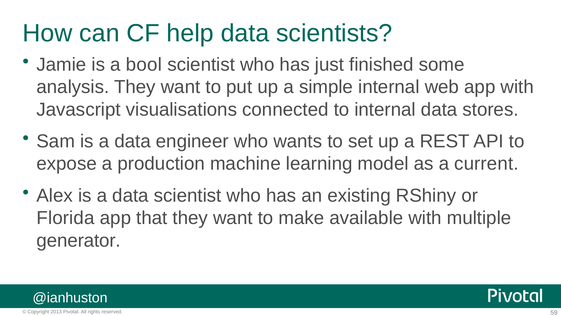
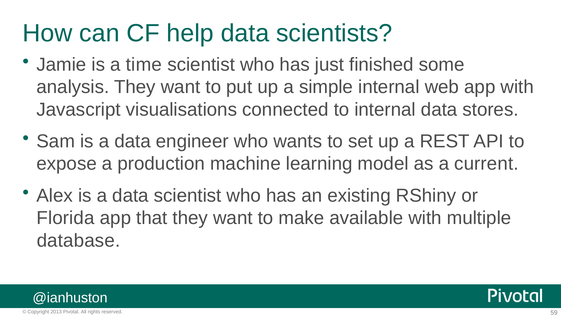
bool: bool -> time (144, 64)
generator: generator -> database (78, 240)
